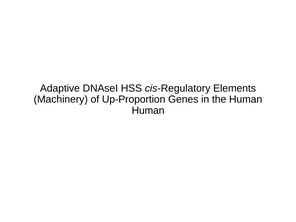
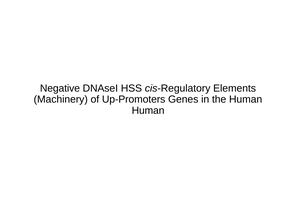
Adaptive: Adaptive -> Negative (60, 88)
Up-Proportion: Up-Proportion -> Up-Promoters (134, 99)
